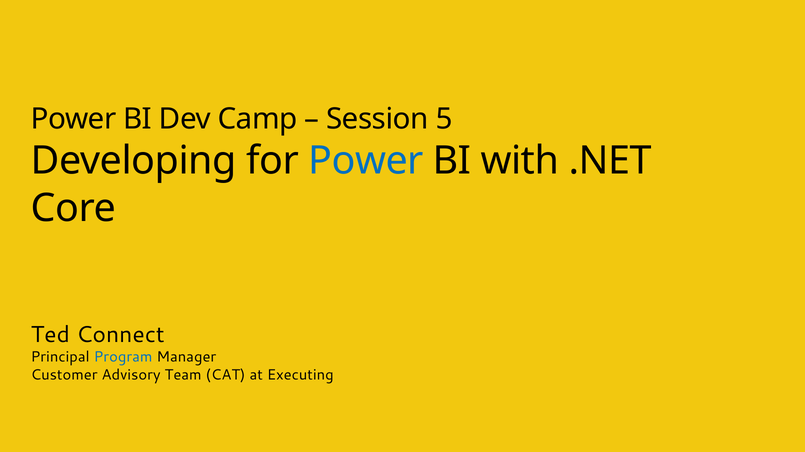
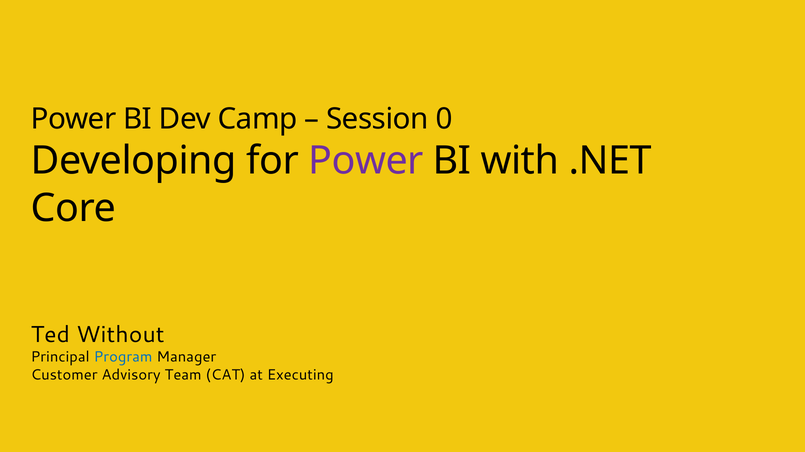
5: 5 -> 0 (444, 119)
Power colour: blue -> purple (366, 161)
Connect: Connect -> Without (120, 335)
